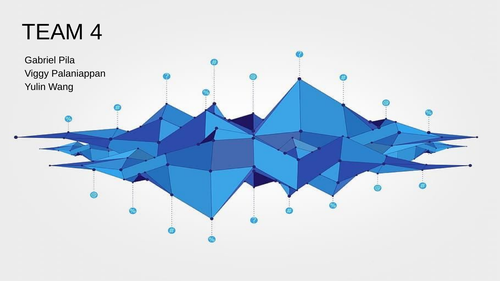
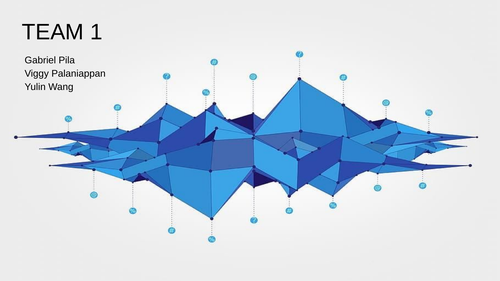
4: 4 -> 1 (96, 32)
